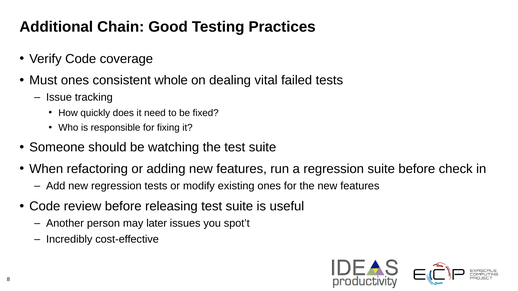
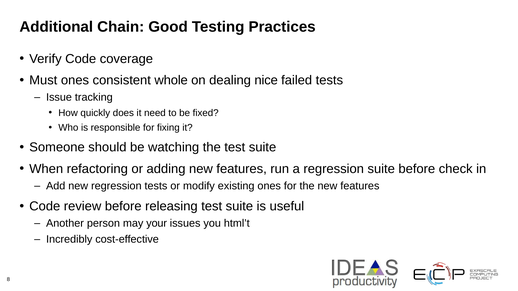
vital: vital -> nice (266, 80)
later: later -> your (157, 224)
spot’t: spot’t -> html’t (237, 224)
